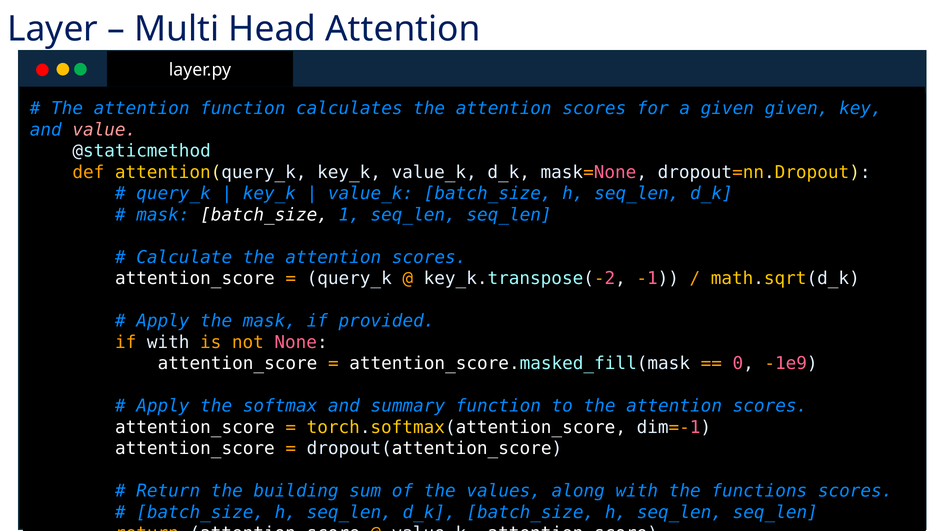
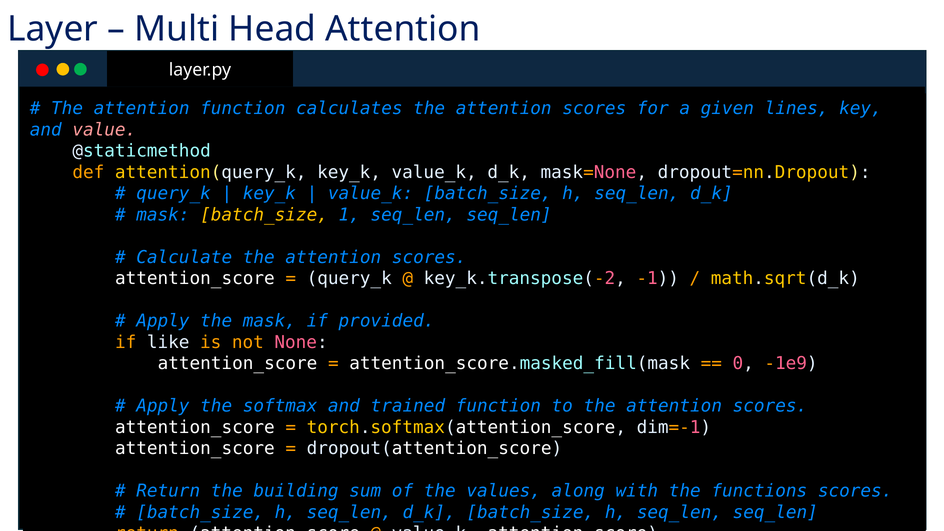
given given: given -> lines (797, 109)
batch_size colour: white -> yellow (264, 215)
if with: with -> like (168, 342)
summary: summary -> trained (408, 406)
